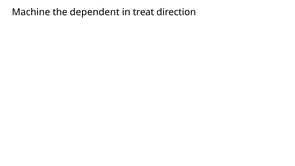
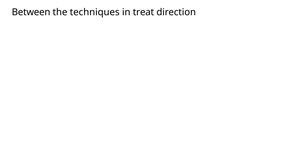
Machine: Machine -> Between (31, 12)
dependent: dependent -> techniques (95, 12)
